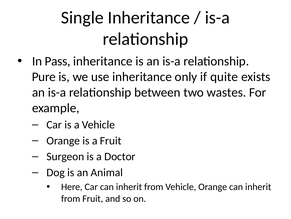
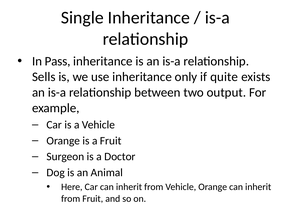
Pure: Pure -> Sells (44, 77)
wastes: wastes -> output (226, 92)
